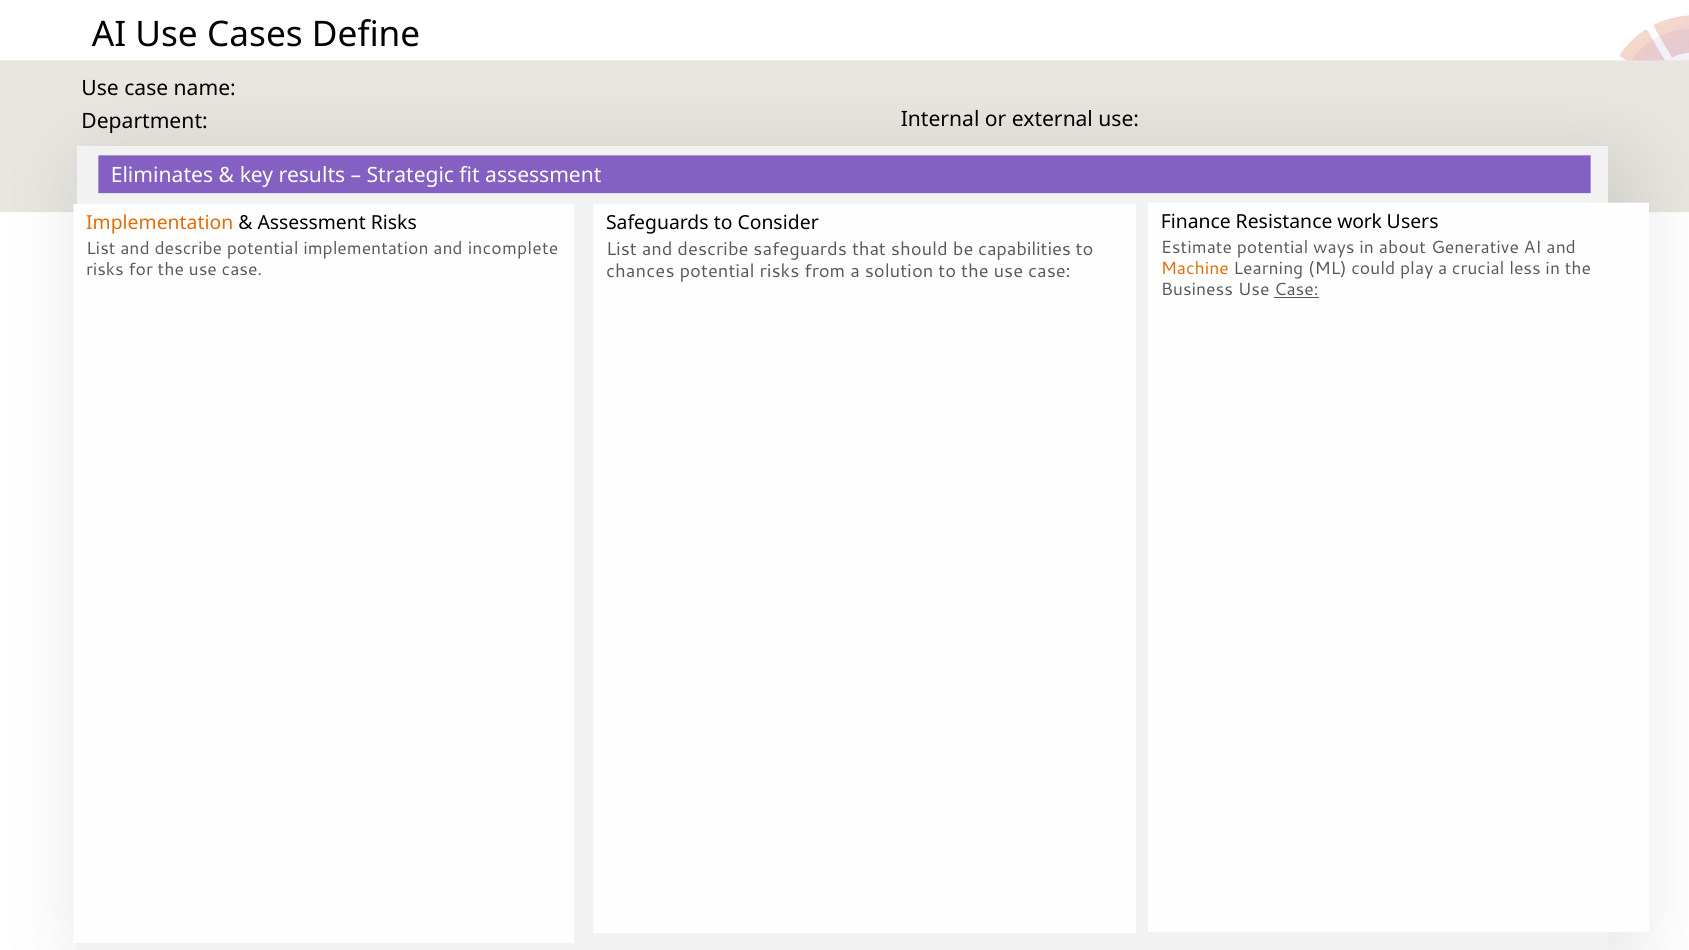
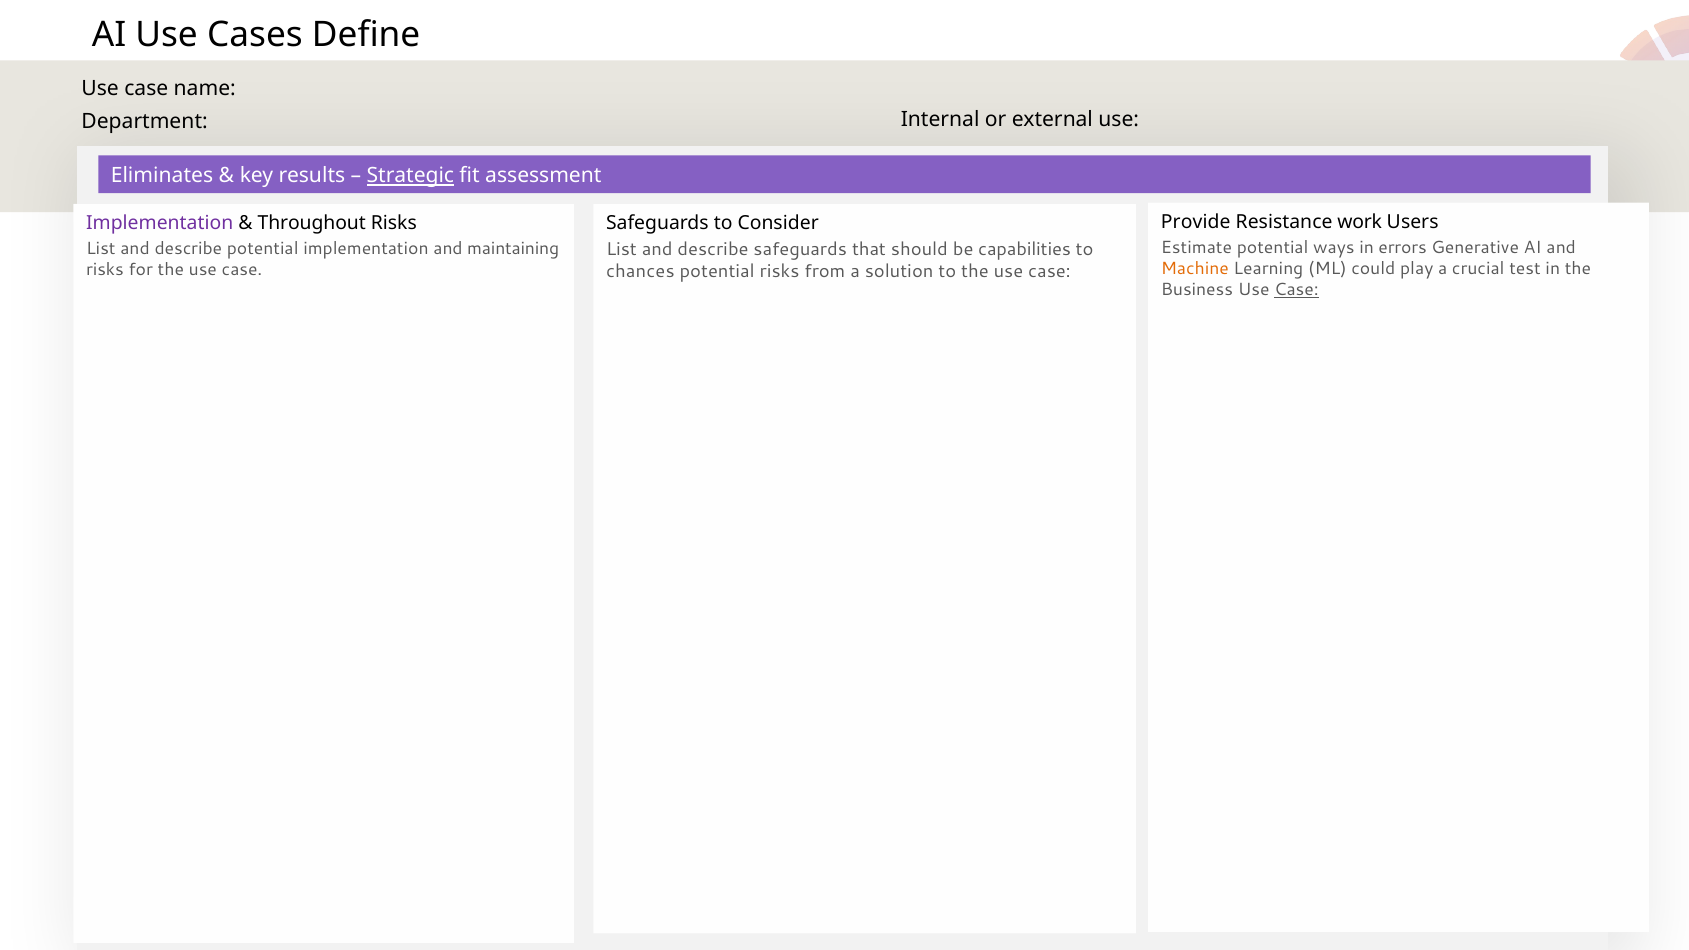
Strategic underline: none -> present (410, 176)
Finance: Finance -> Provide (1196, 222)
Implementation colour: orange -> purple (160, 223)
Assessment: Assessment -> Throughout (312, 223)
about: about -> errors (1403, 248)
incomplete: incomplete -> maintaining (513, 249)
less: less -> test (1525, 269)
